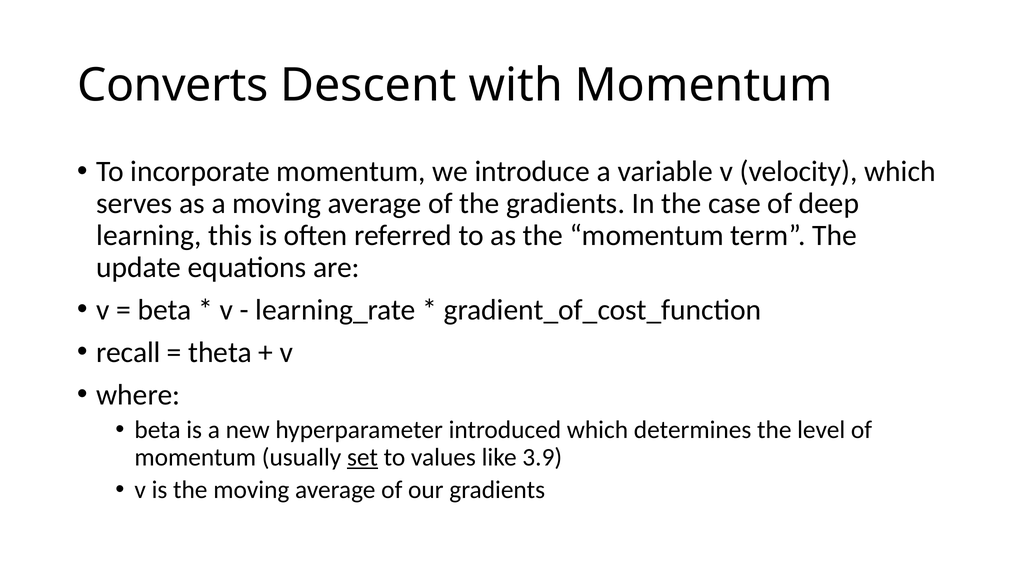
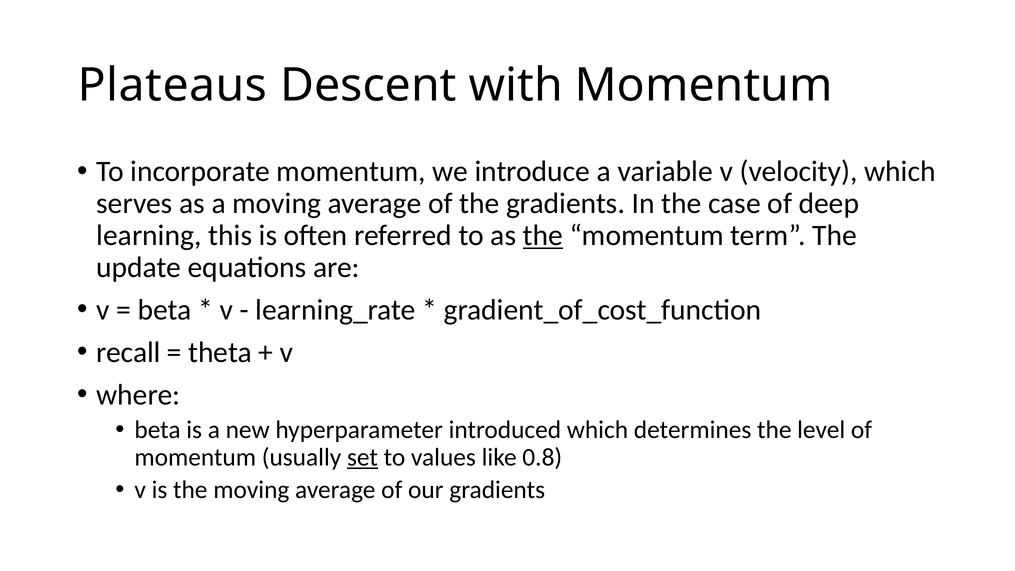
Converts: Converts -> Plateaus (172, 85)
the underline: none -> present (543, 235)
3.9: 3.9 -> 0.8 (542, 457)
